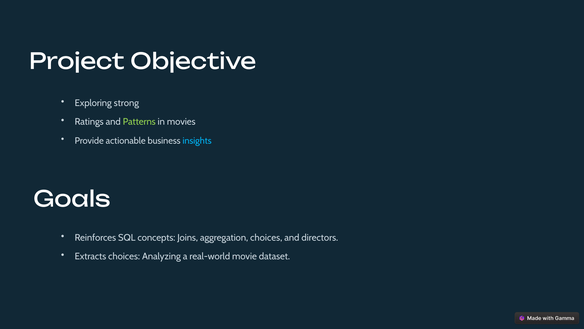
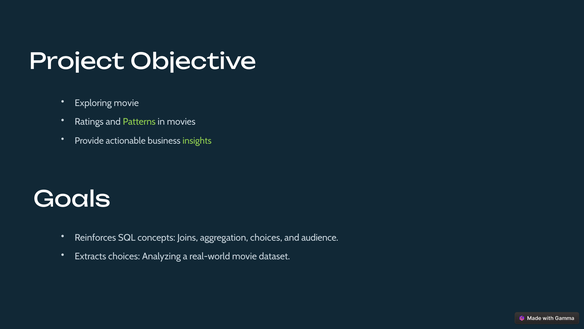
Exploring strong: strong -> movie (126, 103)
insights colour: light blue -> light green (197, 140)
directors: directors -> audience (320, 237)
